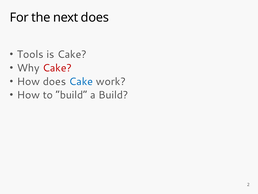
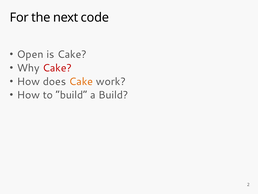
next does: does -> code (95, 17)
Tools: Tools -> Open (30, 54)
Cake colour: blue -> orange (81, 81)
